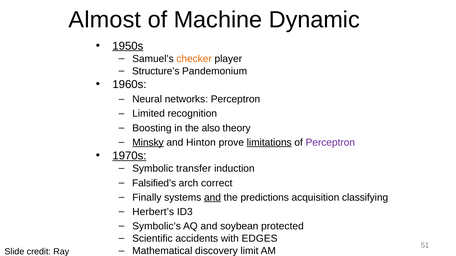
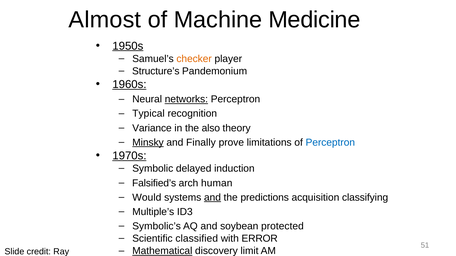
Dynamic: Dynamic -> Medicine (314, 20)
1960s underline: none -> present (129, 85)
networks underline: none -> present (186, 100)
Limited: Limited -> Typical (149, 114)
Boosting: Boosting -> Variance (152, 128)
Hinton: Hinton -> Finally (201, 143)
limitations underline: present -> none (269, 143)
Perceptron colour: purple -> blue (330, 143)
transfer: transfer -> delayed (194, 169)
correct: correct -> human (217, 183)
Finally: Finally -> Would (147, 198)
Herbert’s: Herbert’s -> Multiple’s (153, 212)
accidents: accidents -> classified (197, 239)
EDGES: EDGES -> ERROR (260, 239)
Mathematical underline: none -> present (162, 251)
